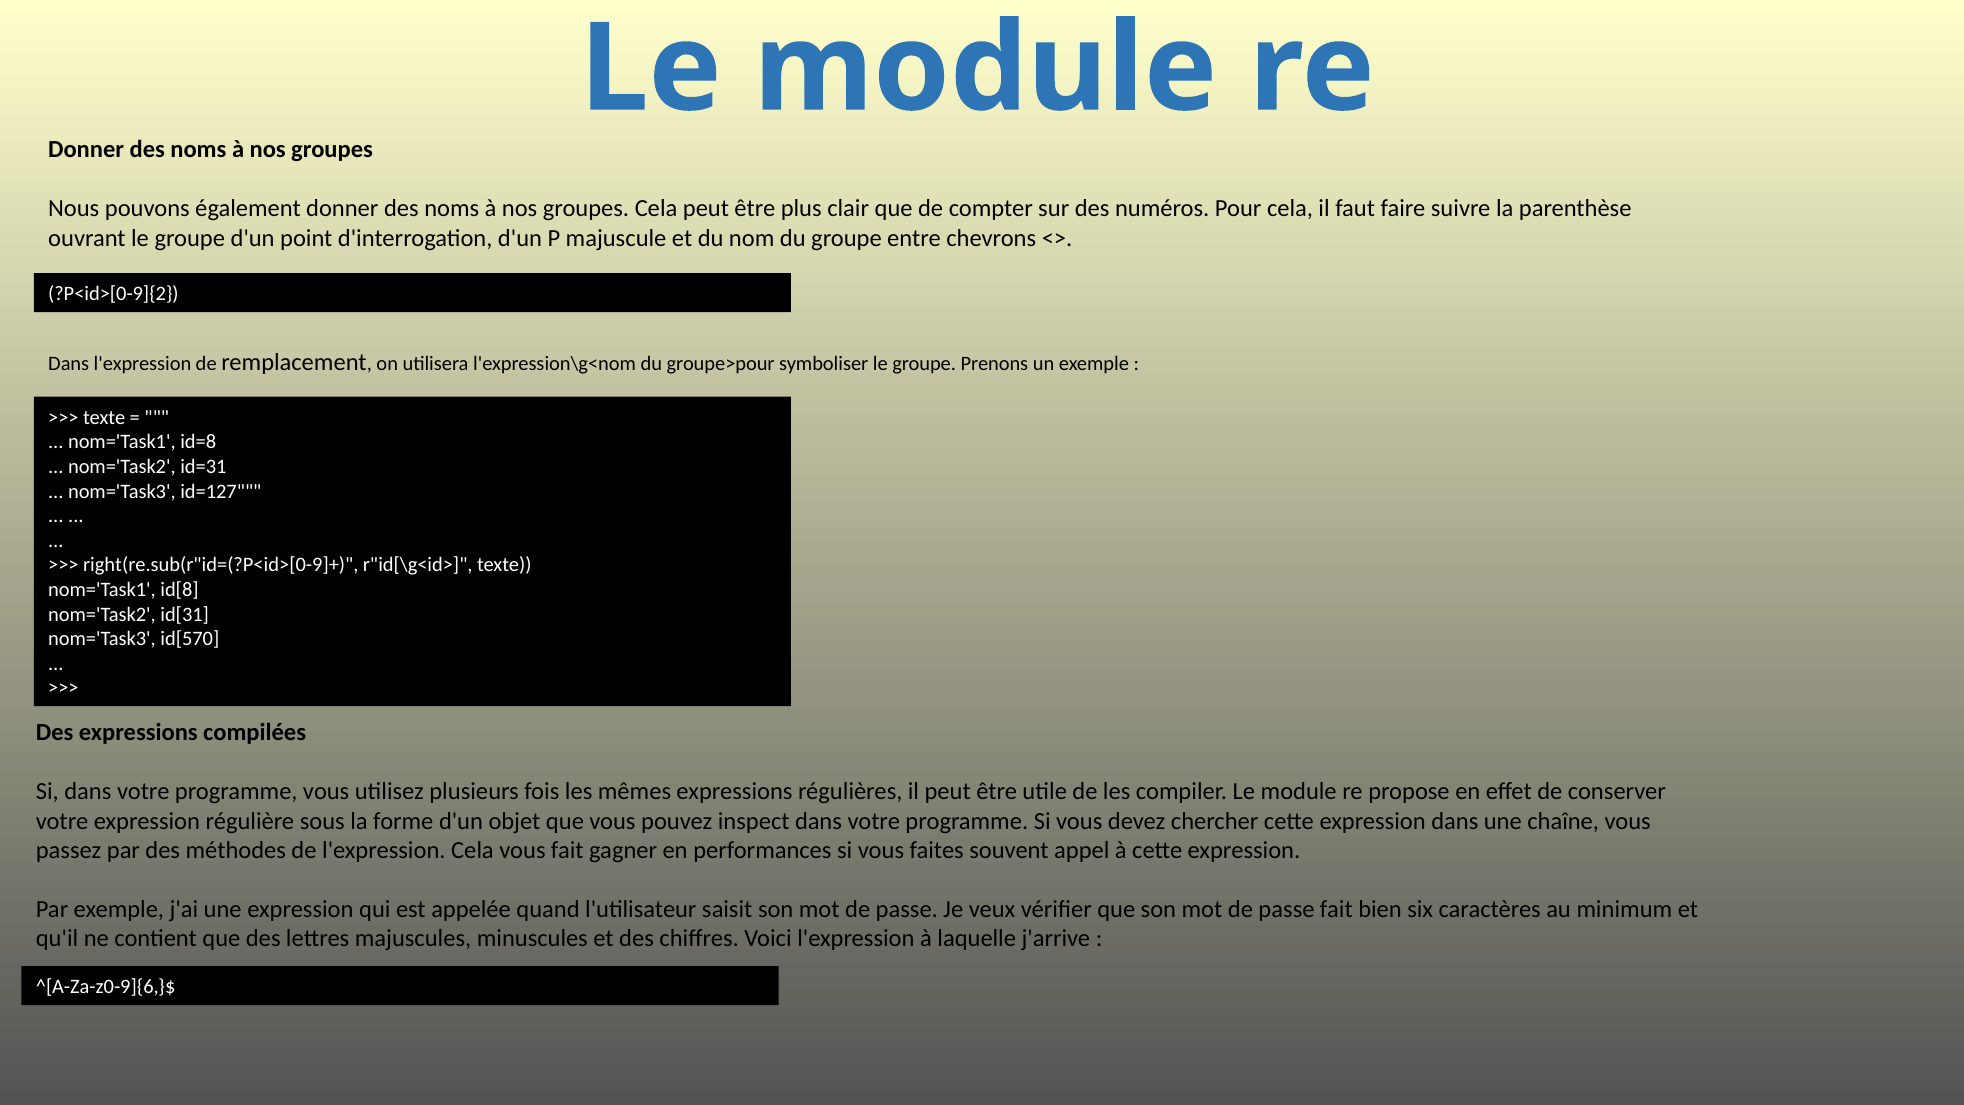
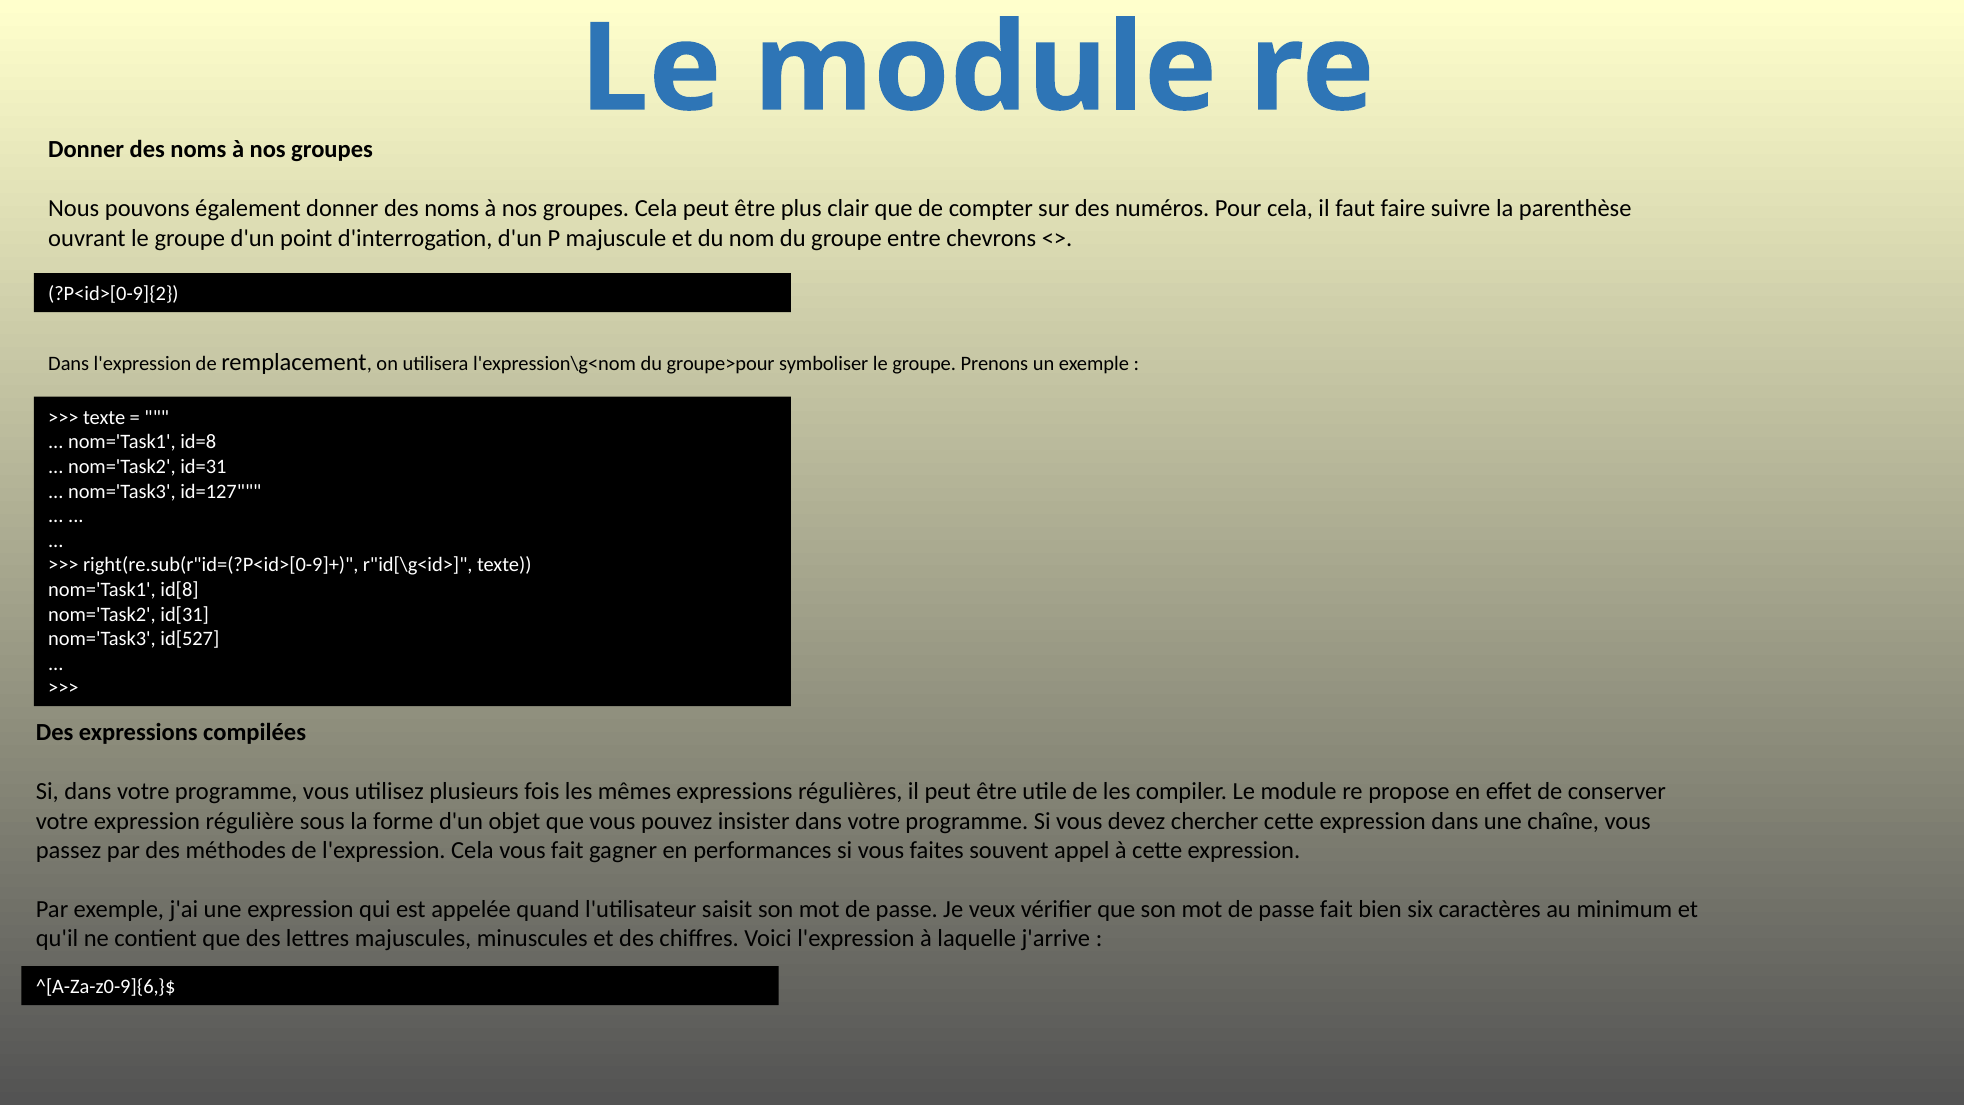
id[570: id[570 -> id[527 (190, 639)
inspect: inspect -> insister (754, 821)
